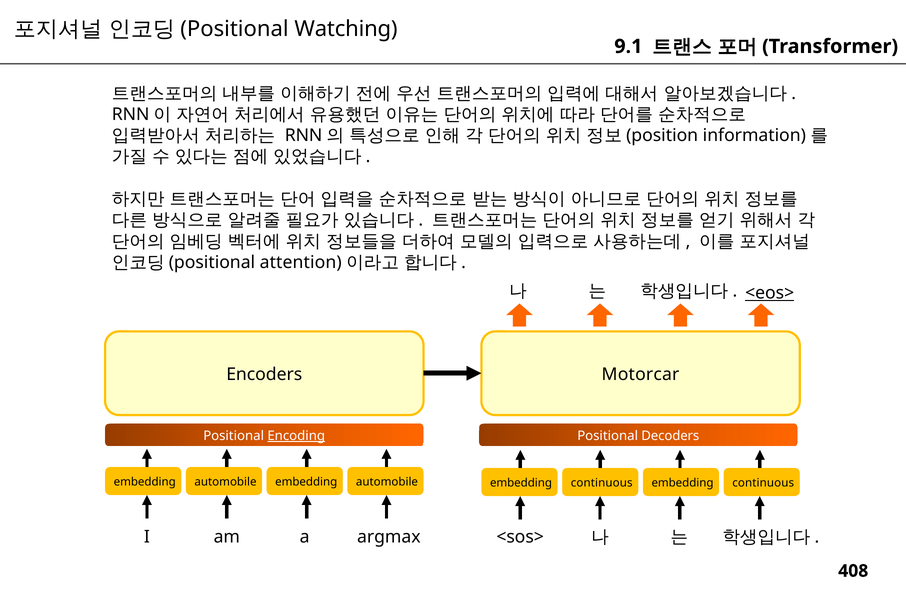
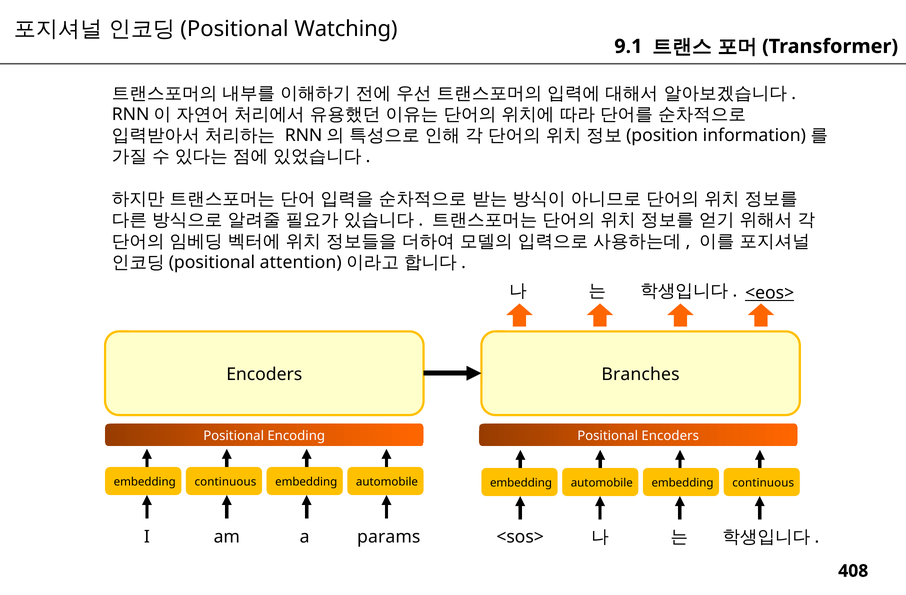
Motorcar: Motorcar -> Branches (641, 374)
Encoding underline: present -> none (296, 436)
Positional Decoders: Decoders -> Encoders (670, 436)
automobile: automobile -> continuous (225, 482)
continuous: continuous -> automobile (602, 483)
argmax: argmax -> params (389, 537)
